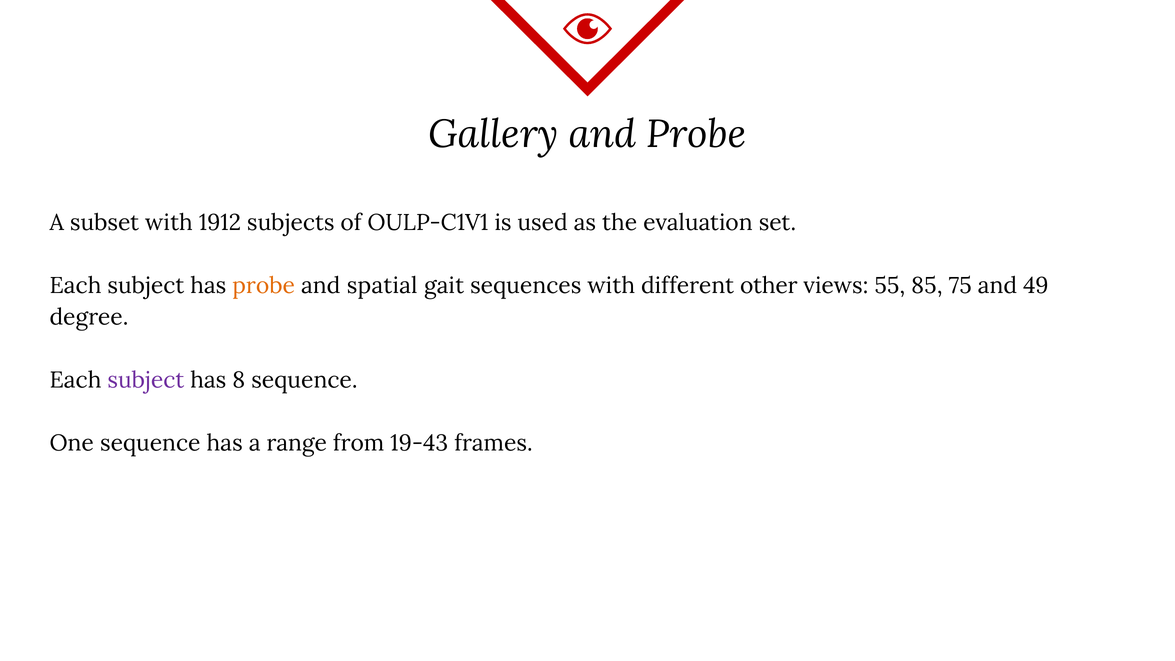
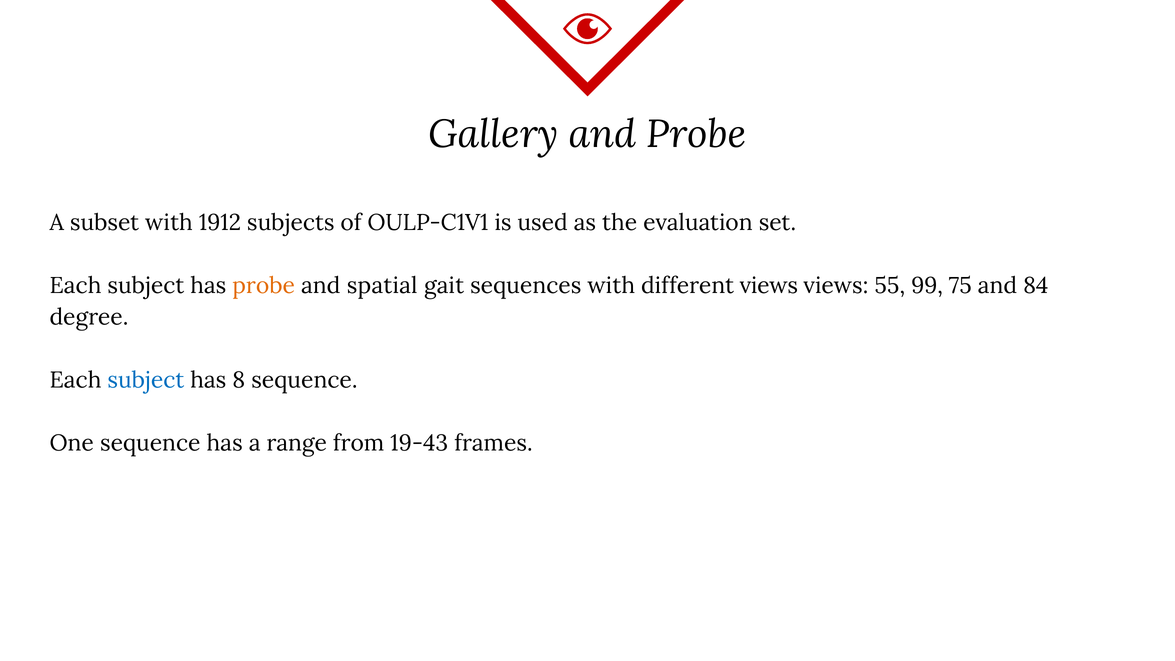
different other: other -> views (769, 286)
85: 85 -> 99 (927, 286)
49: 49 -> 84 (1036, 286)
subject colour: purple -> blue (146, 380)
